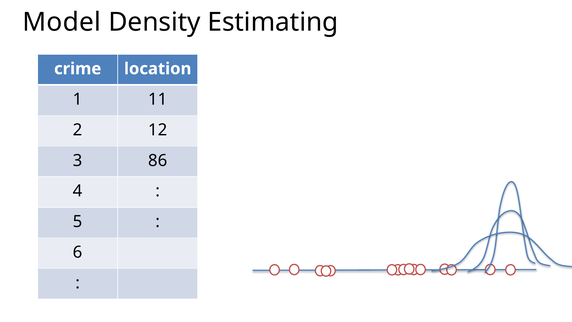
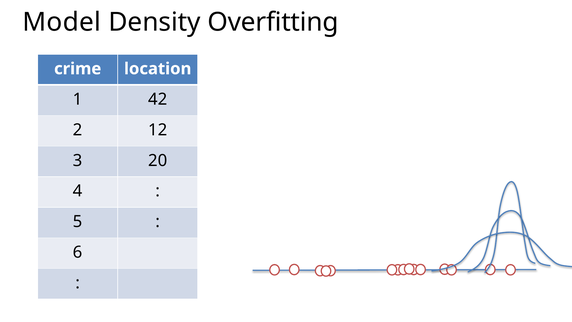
Estimating: Estimating -> Overfitting (273, 22)
11: 11 -> 42 (158, 99)
86: 86 -> 20 (158, 160)
